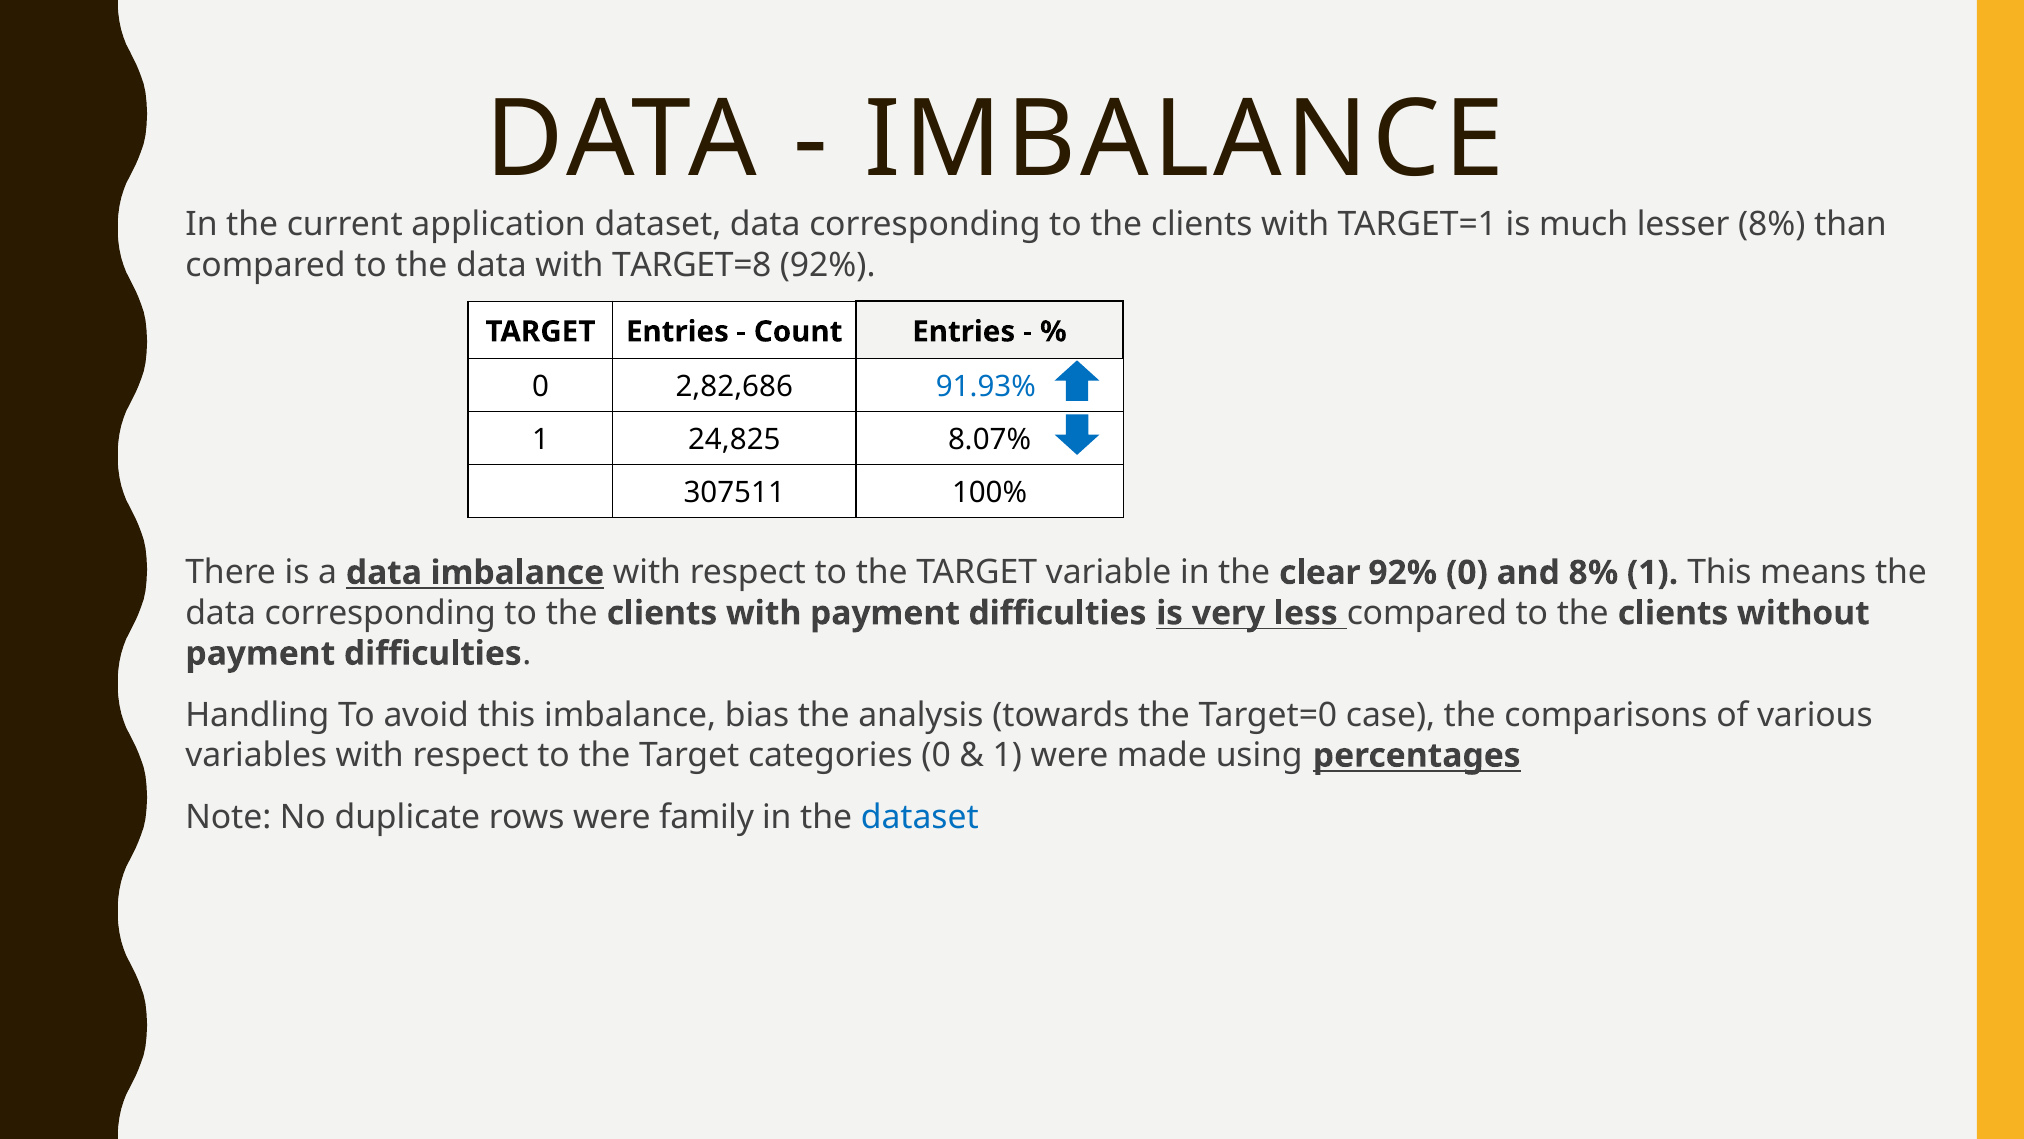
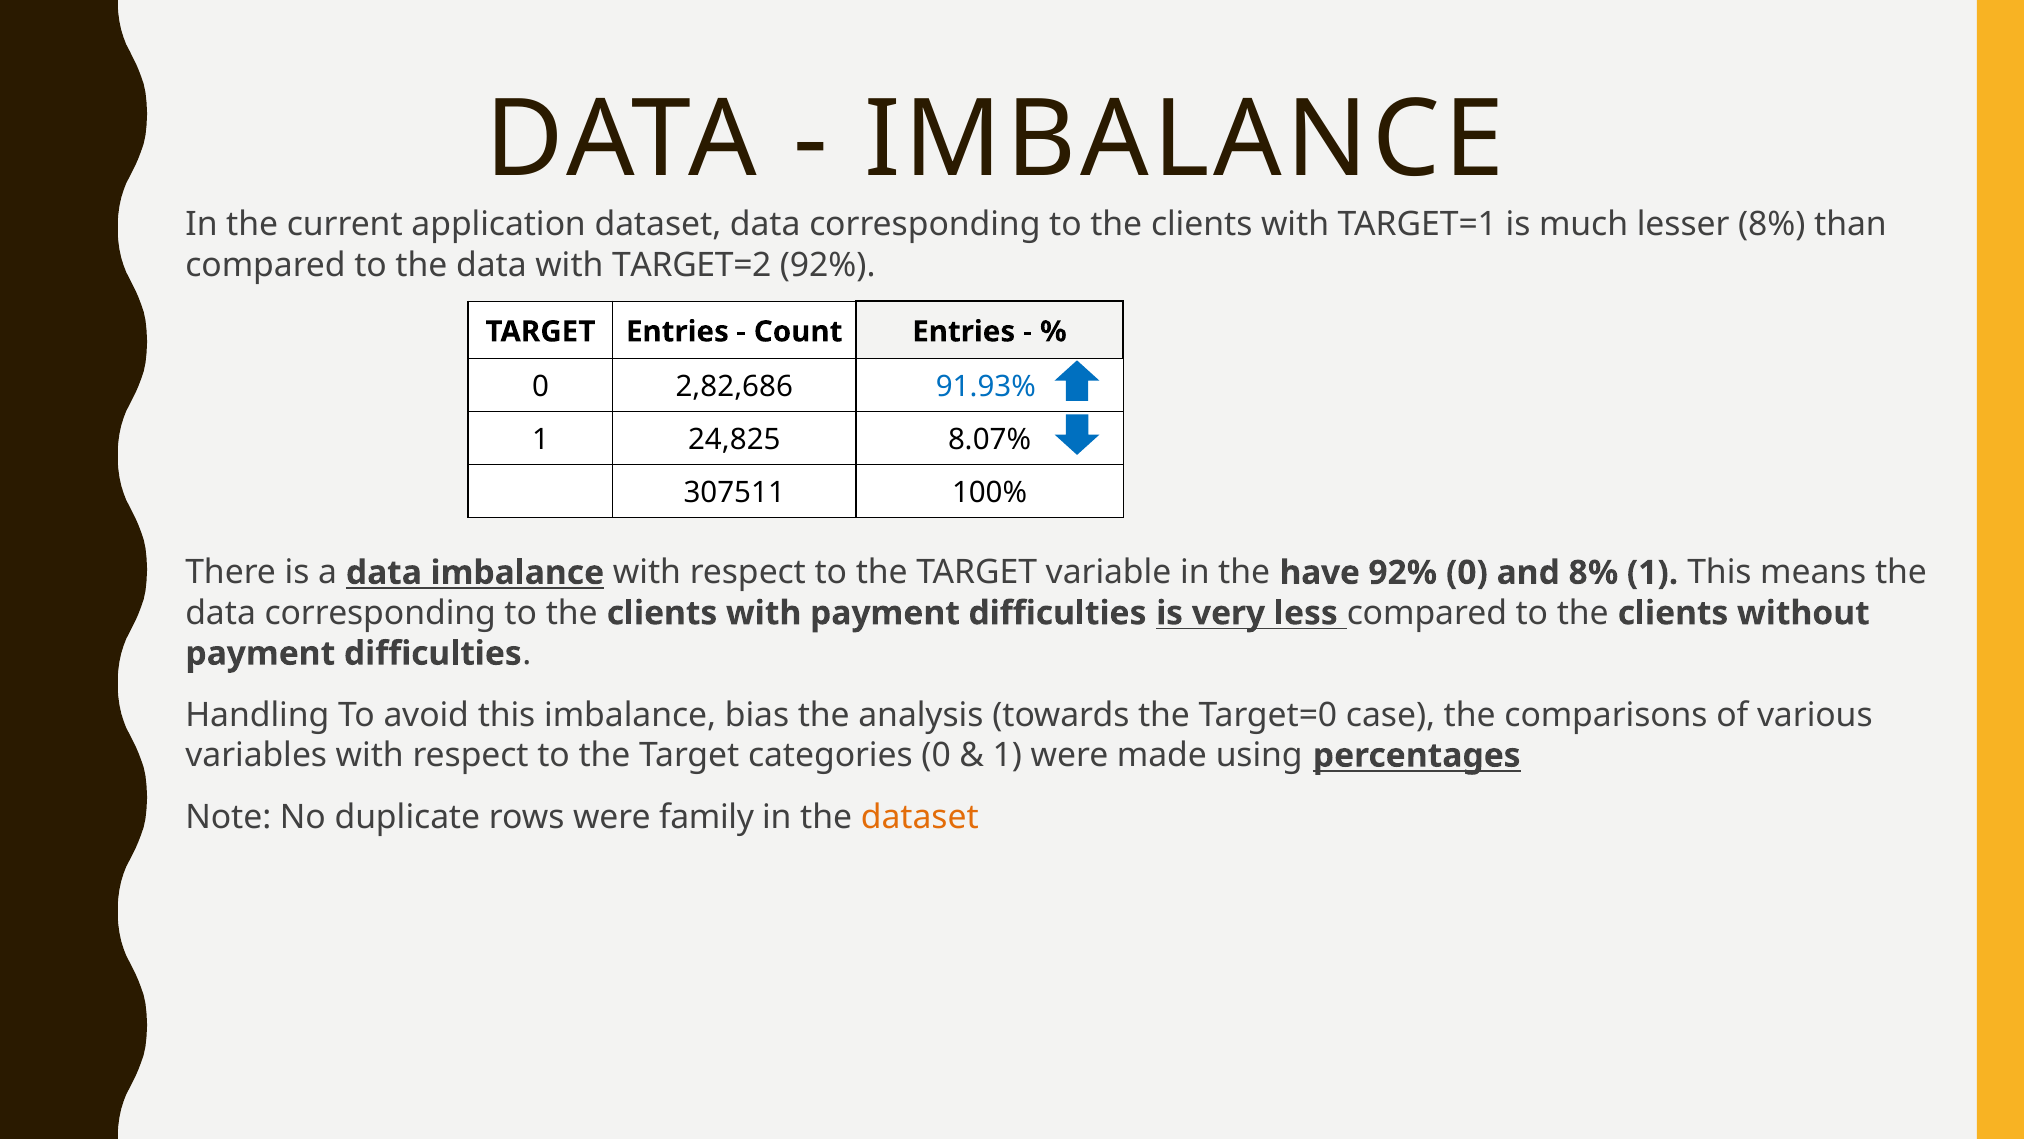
TARGET=8: TARGET=8 -> TARGET=2 (692, 265)
clear: clear -> have (1320, 573)
dataset colour: blue -> orange (920, 817)
